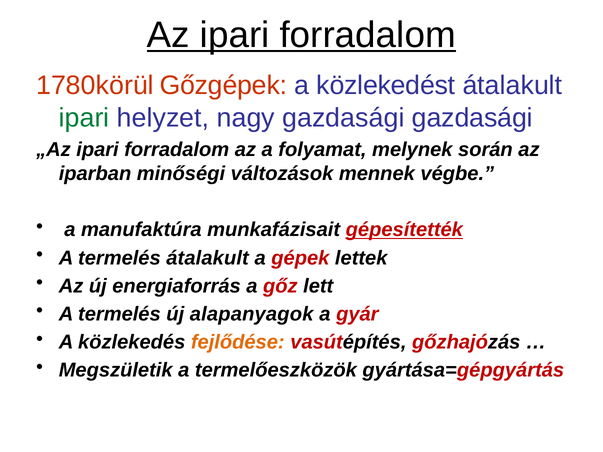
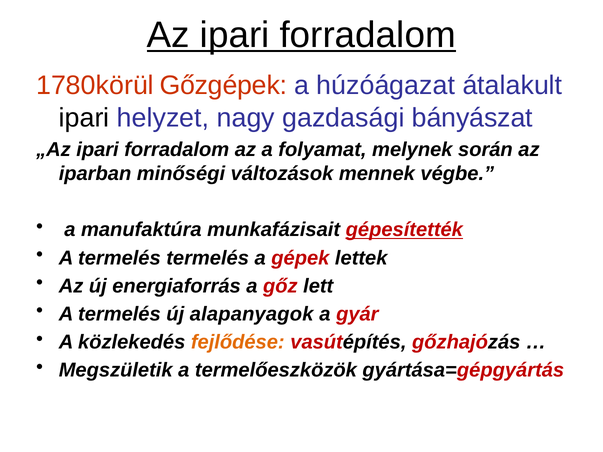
közlekedést: közlekedést -> húzóágazat (386, 86)
ipari colour: green -> black (84, 118)
gazdasági gazdasági: gazdasági -> bányászat (472, 118)
termelés átalakult: átalakult -> termelés (208, 258)
